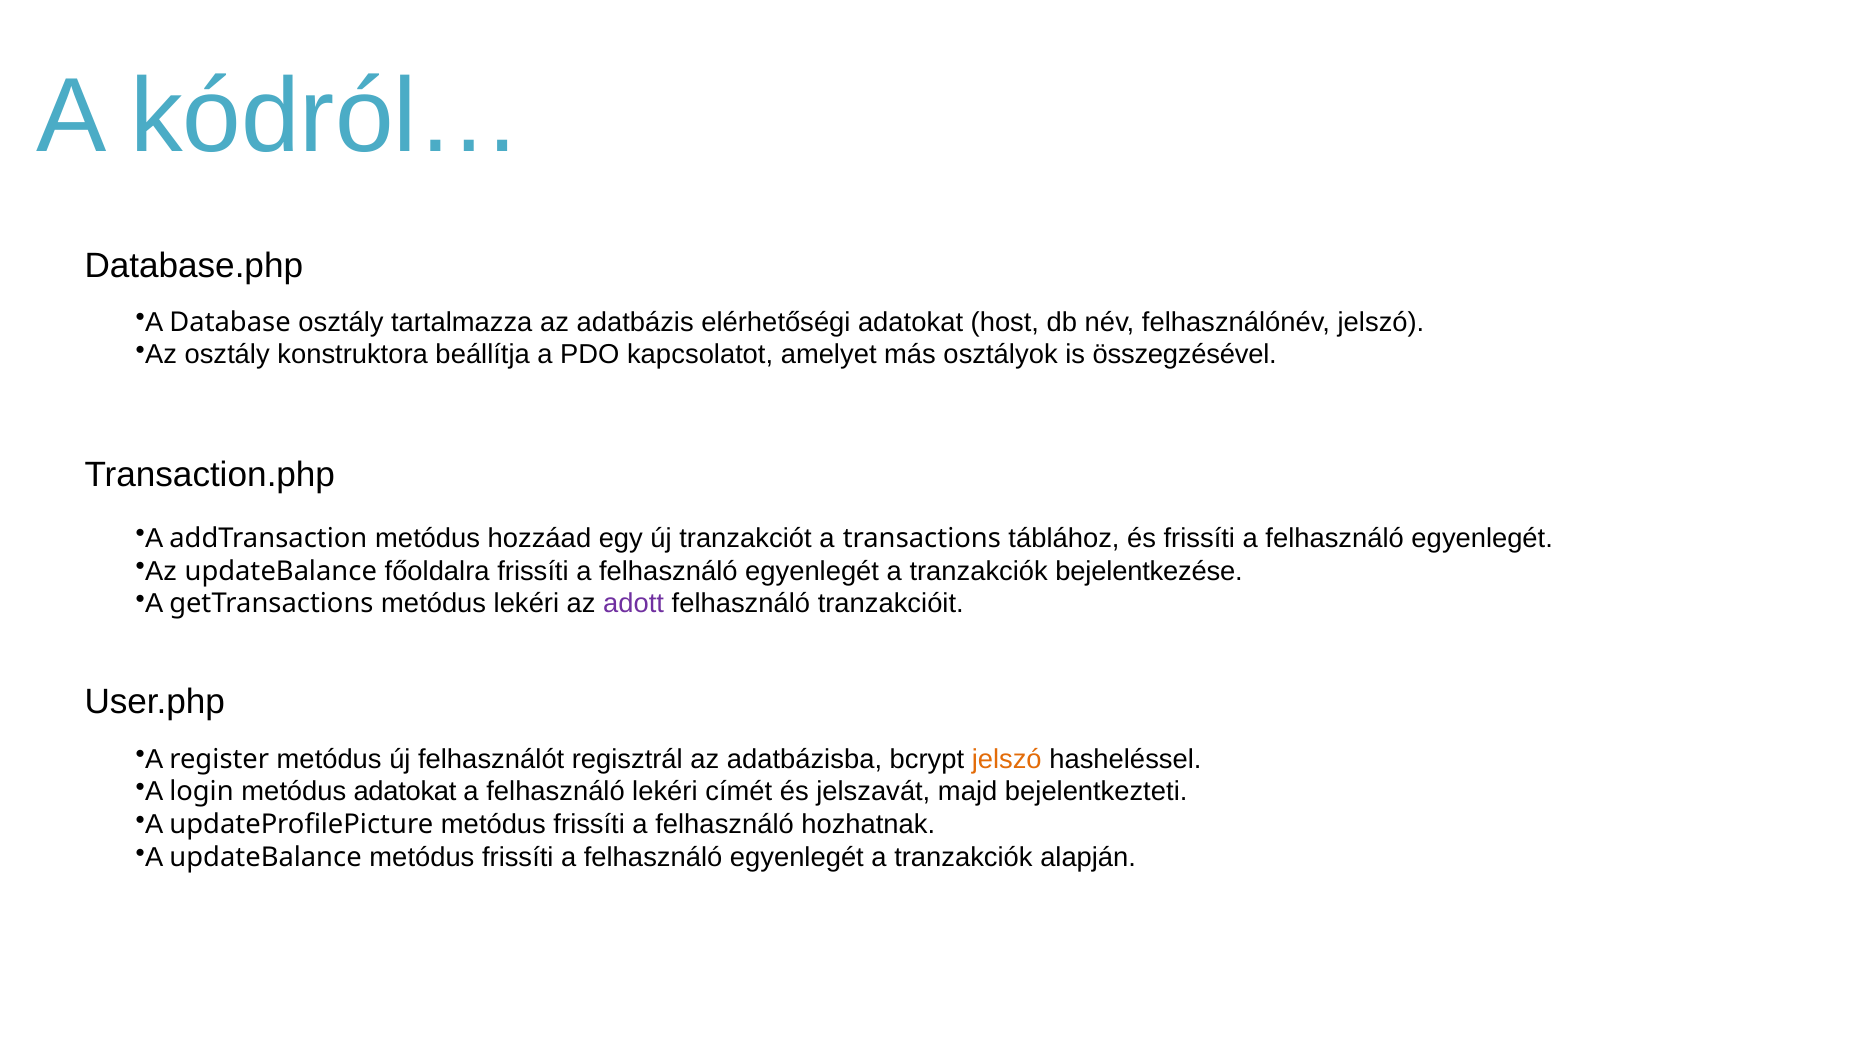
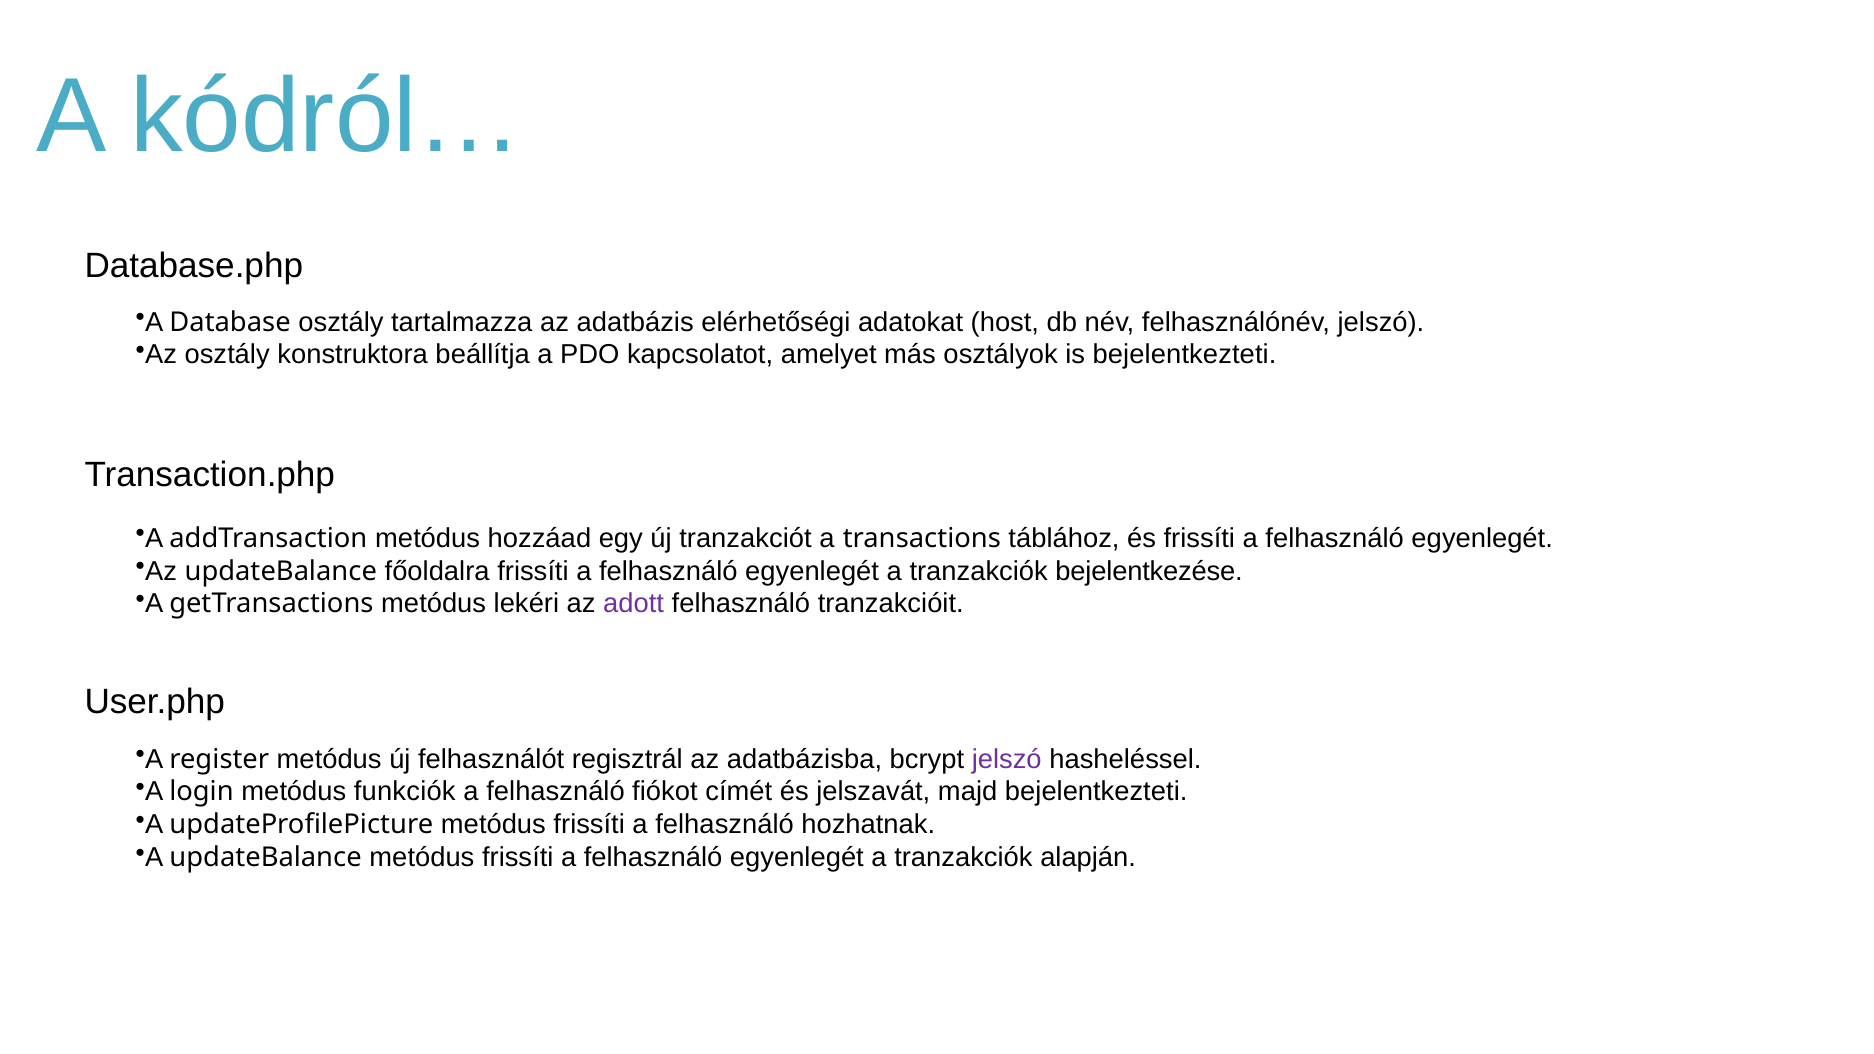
is összegzésével: összegzésével -> bejelentkezteti (1185, 355)
jelszó colour: orange -> purple (1007, 759)
metódus adatokat: adatokat -> funkciók (405, 792)
felhasználó lekéri: lekéri -> fiókot (665, 792)
